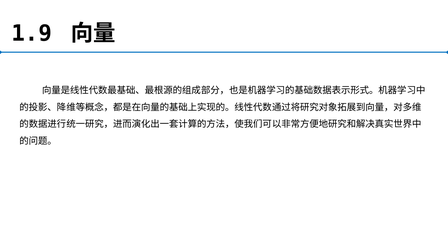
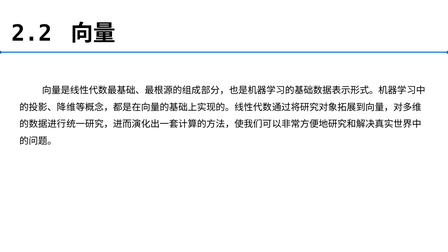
1.9: 1.9 -> 2.2 (32, 34)
